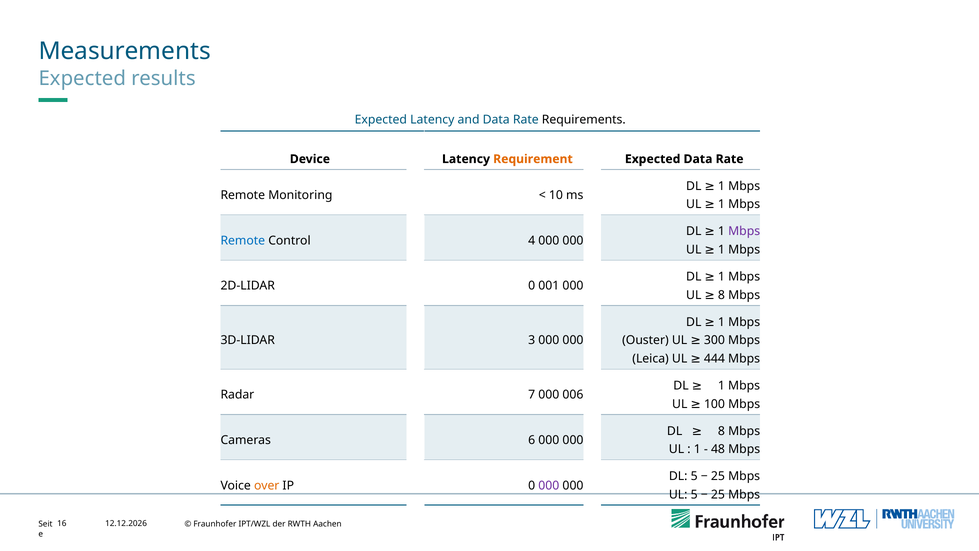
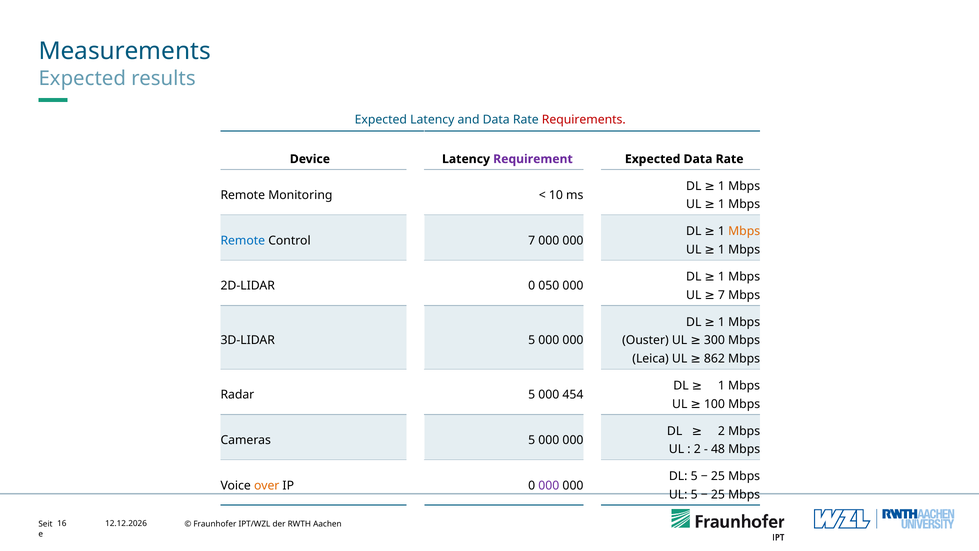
Requirements colour: black -> red (584, 120)
Requirement colour: orange -> purple (533, 159)
Mbps colour: purple -> orange (744, 231)
Control 4: 4 -> 7 (532, 240)
001: 001 -> 050 (549, 286)
UL 8: 8 -> 7 (721, 295)
3D-LIDAR 3: 3 -> 5 (532, 340)
444: 444 -> 862 (714, 358)
Radar 7: 7 -> 5 (532, 395)
006: 006 -> 454 (573, 395)
DL 8: 8 -> 2 (721, 431)
Cameras 6: 6 -> 5 (532, 440)
1: 1 -> 2 (697, 449)
